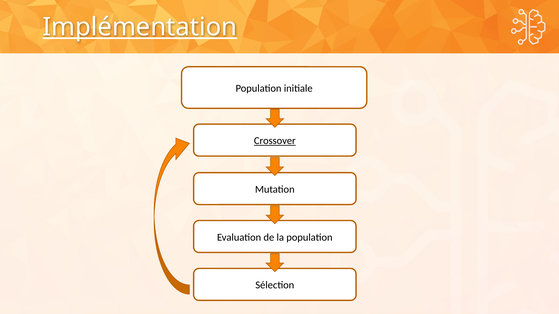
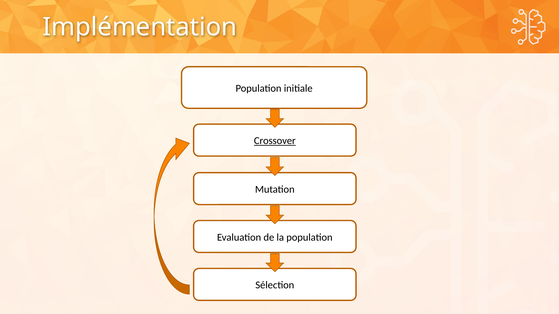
Implémentation underline: present -> none (140, 27)
